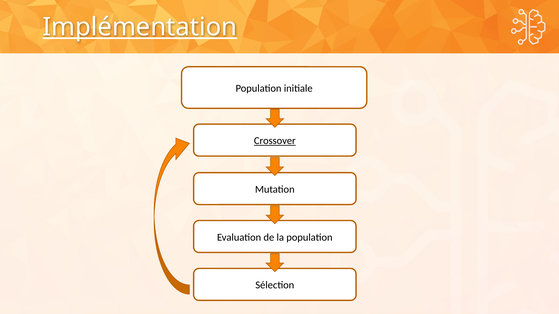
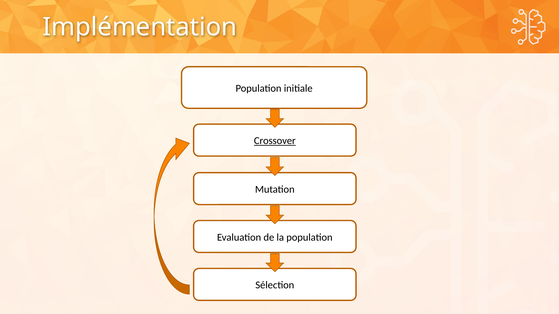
Implémentation underline: present -> none (140, 27)
